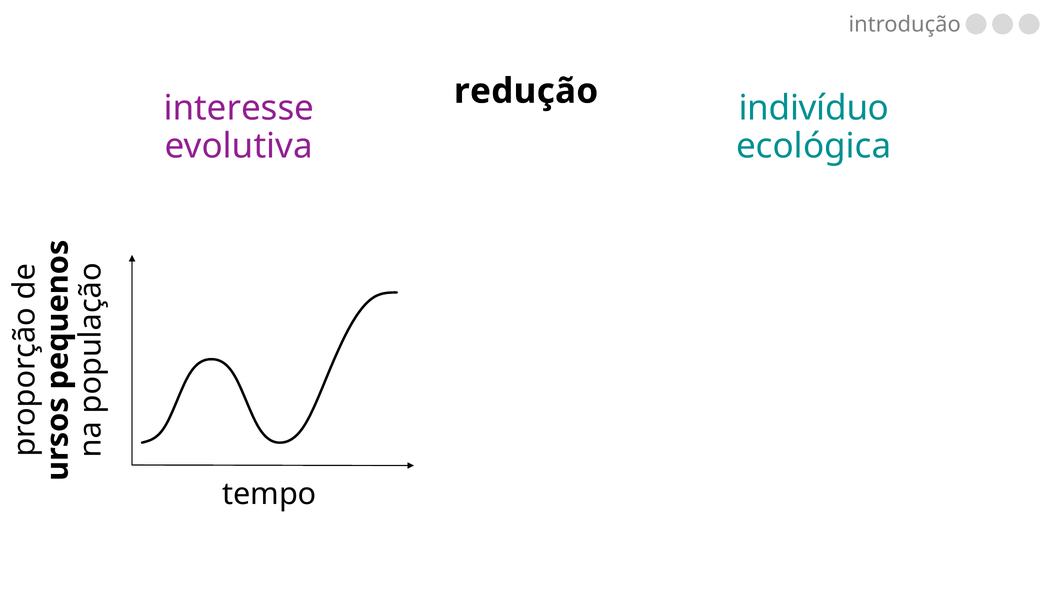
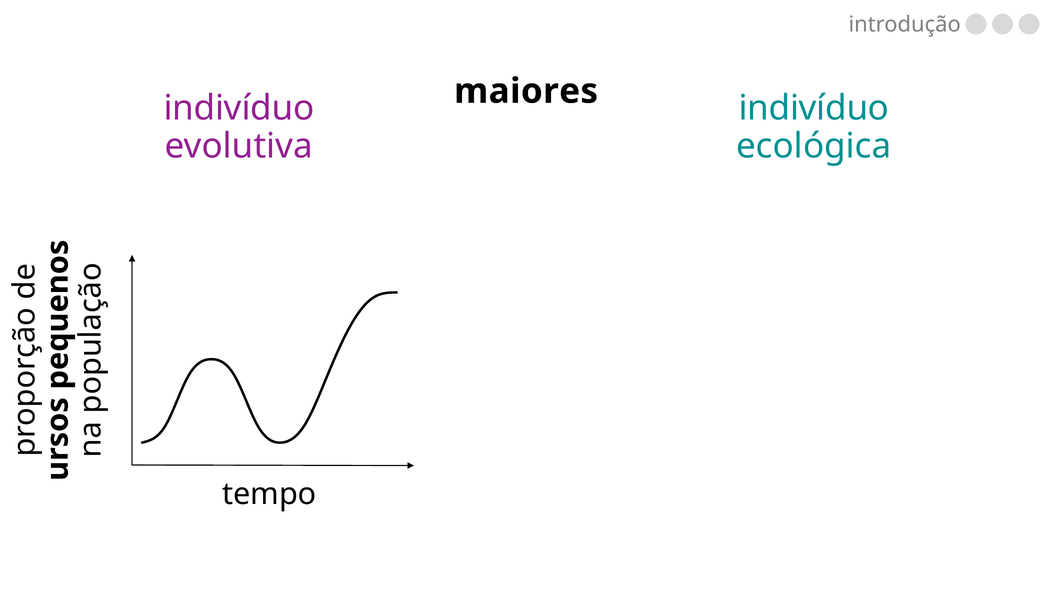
redução: redução -> maiores (526, 91)
interesse: interesse -> indivíduo (239, 108)
